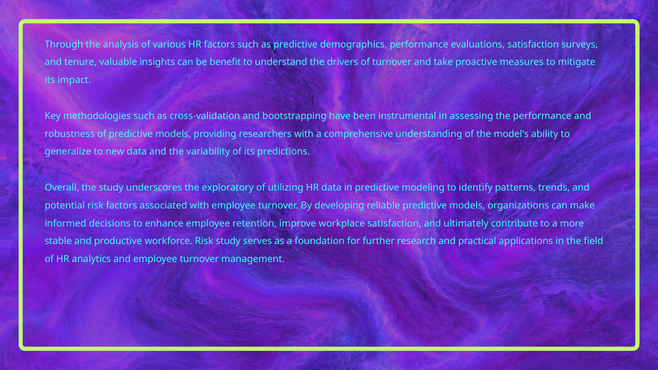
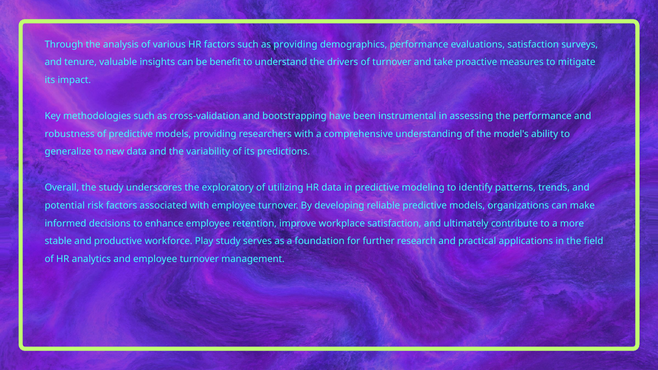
as predictive: predictive -> providing (295, 44)
workforce Risk: Risk -> Play (204, 241)
